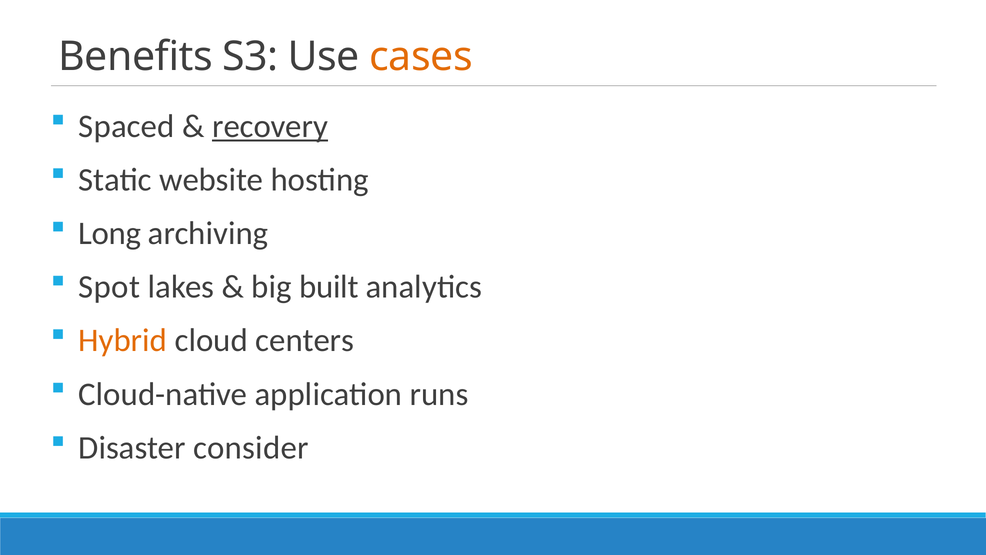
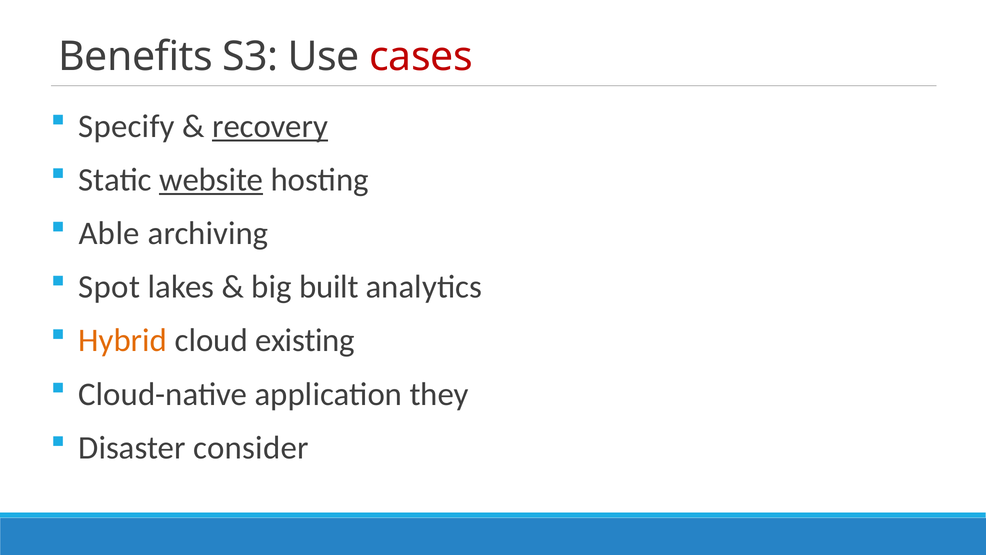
cases colour: orange -> red (421, 57)
Spaced: Spaced -> Specify (127, 126)
website underline: none -> present (211, 180)
Long: Long -> Able (109, 233)
centers: centers -> existing (305, 340)
runs: runs -> they (439, 394)
